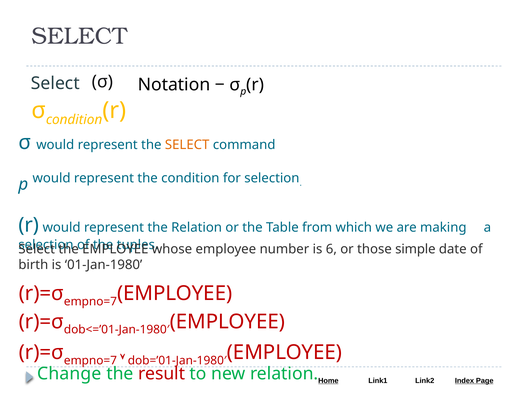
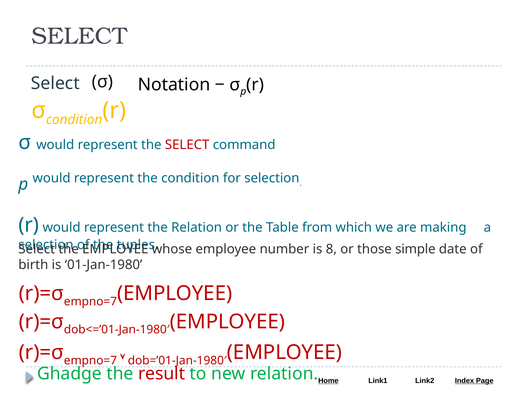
SELECT colour: orange -> red (187, 145)
6: 6 -> 8 (331, 249)
Change: Change -> Ghadge (69, 374)
